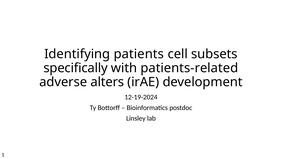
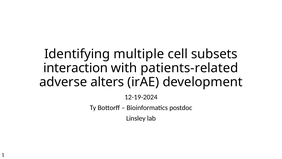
patients: patients -> multiple (139, 54)
specifically: specifically -> interaction (76, 68)
